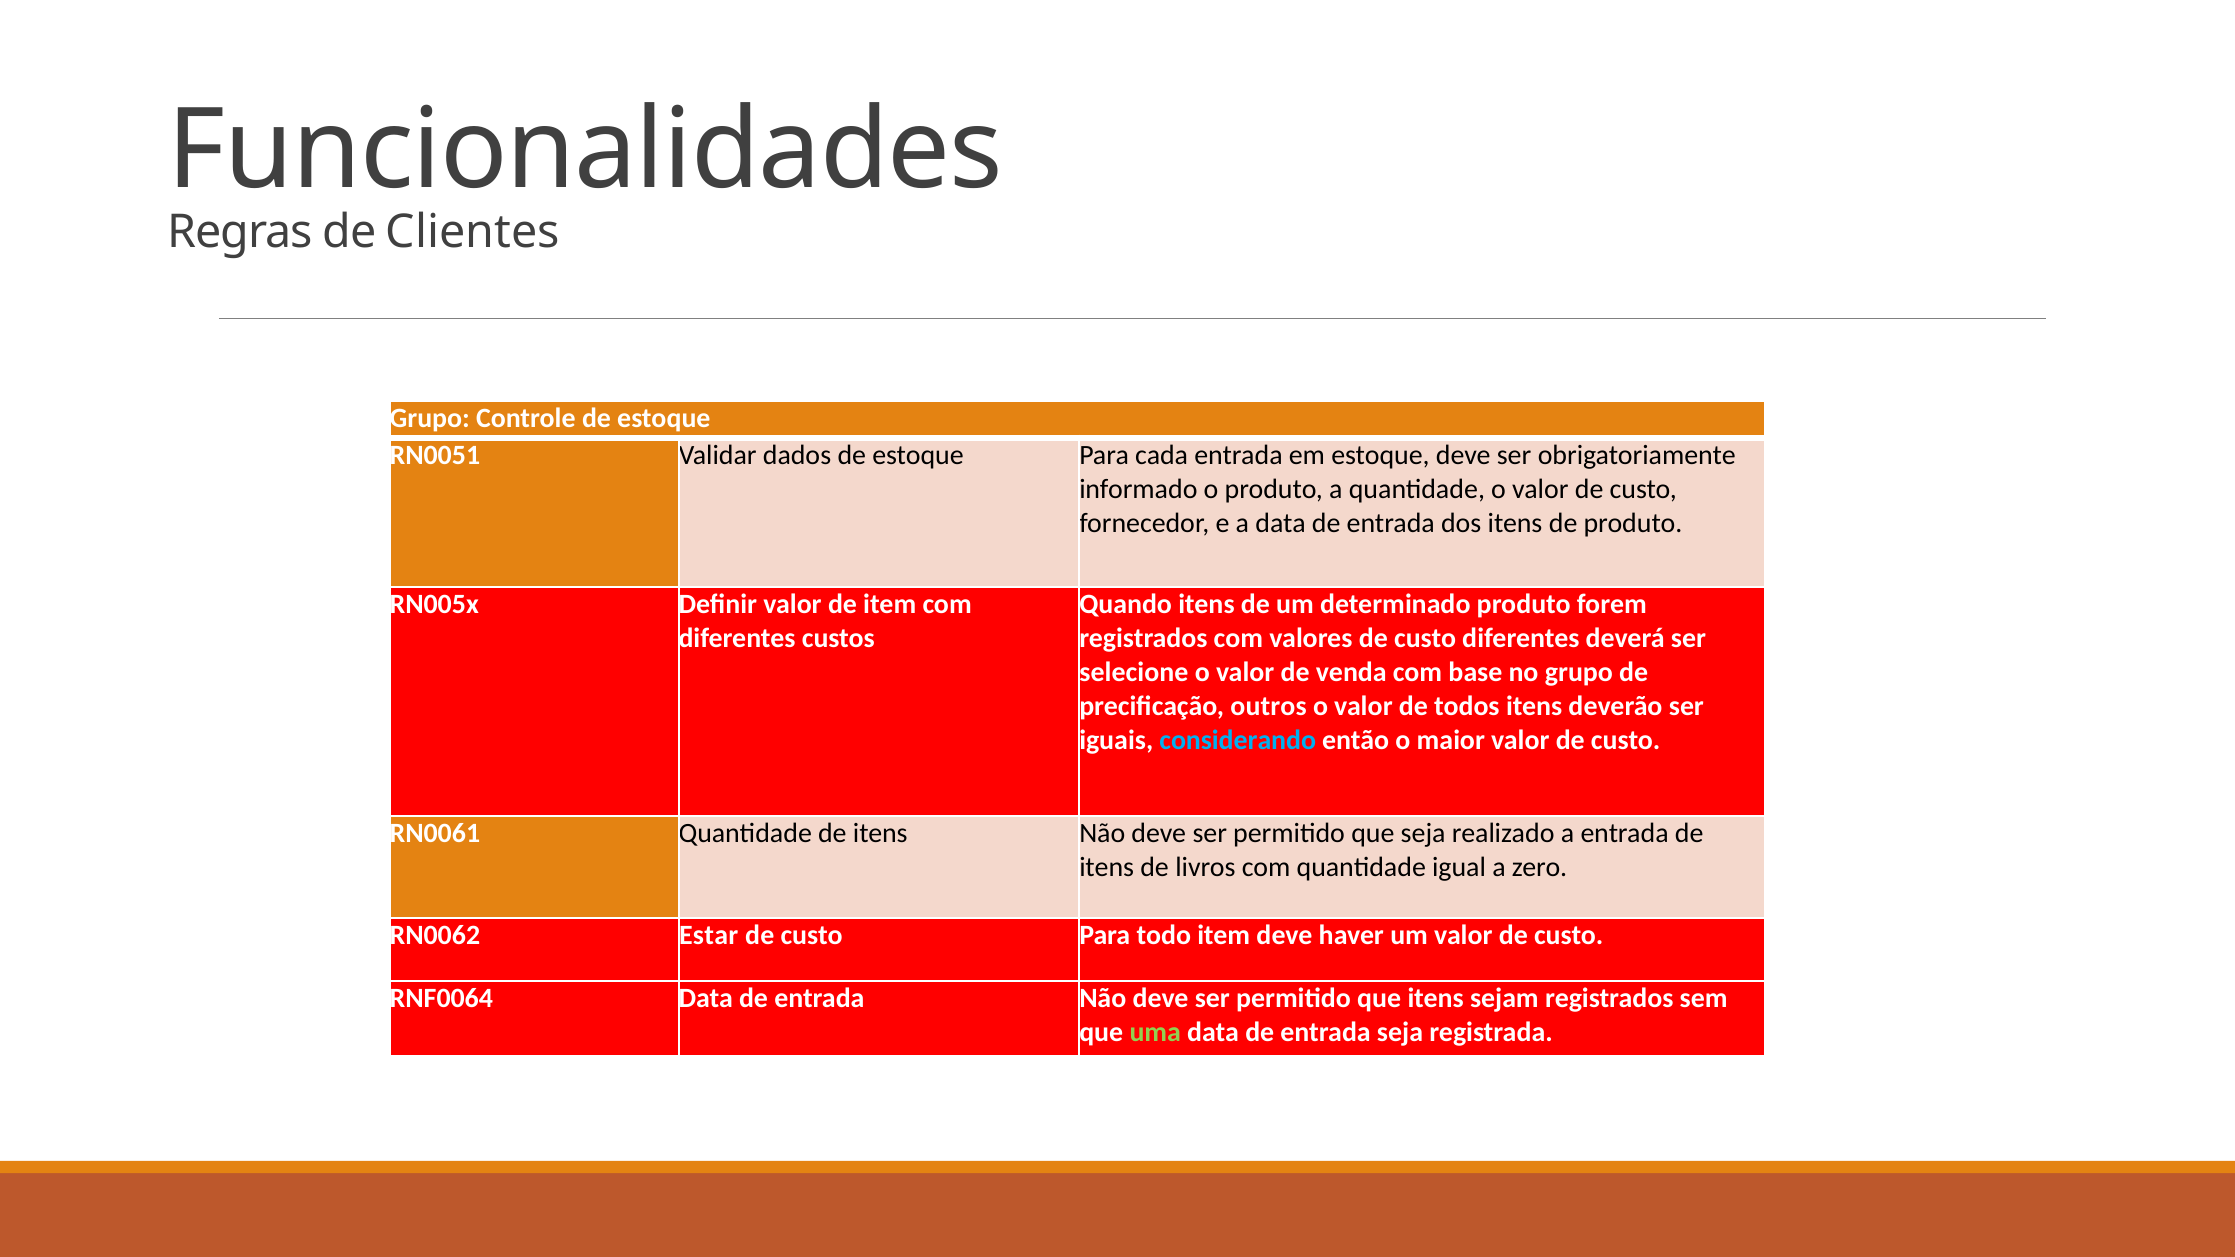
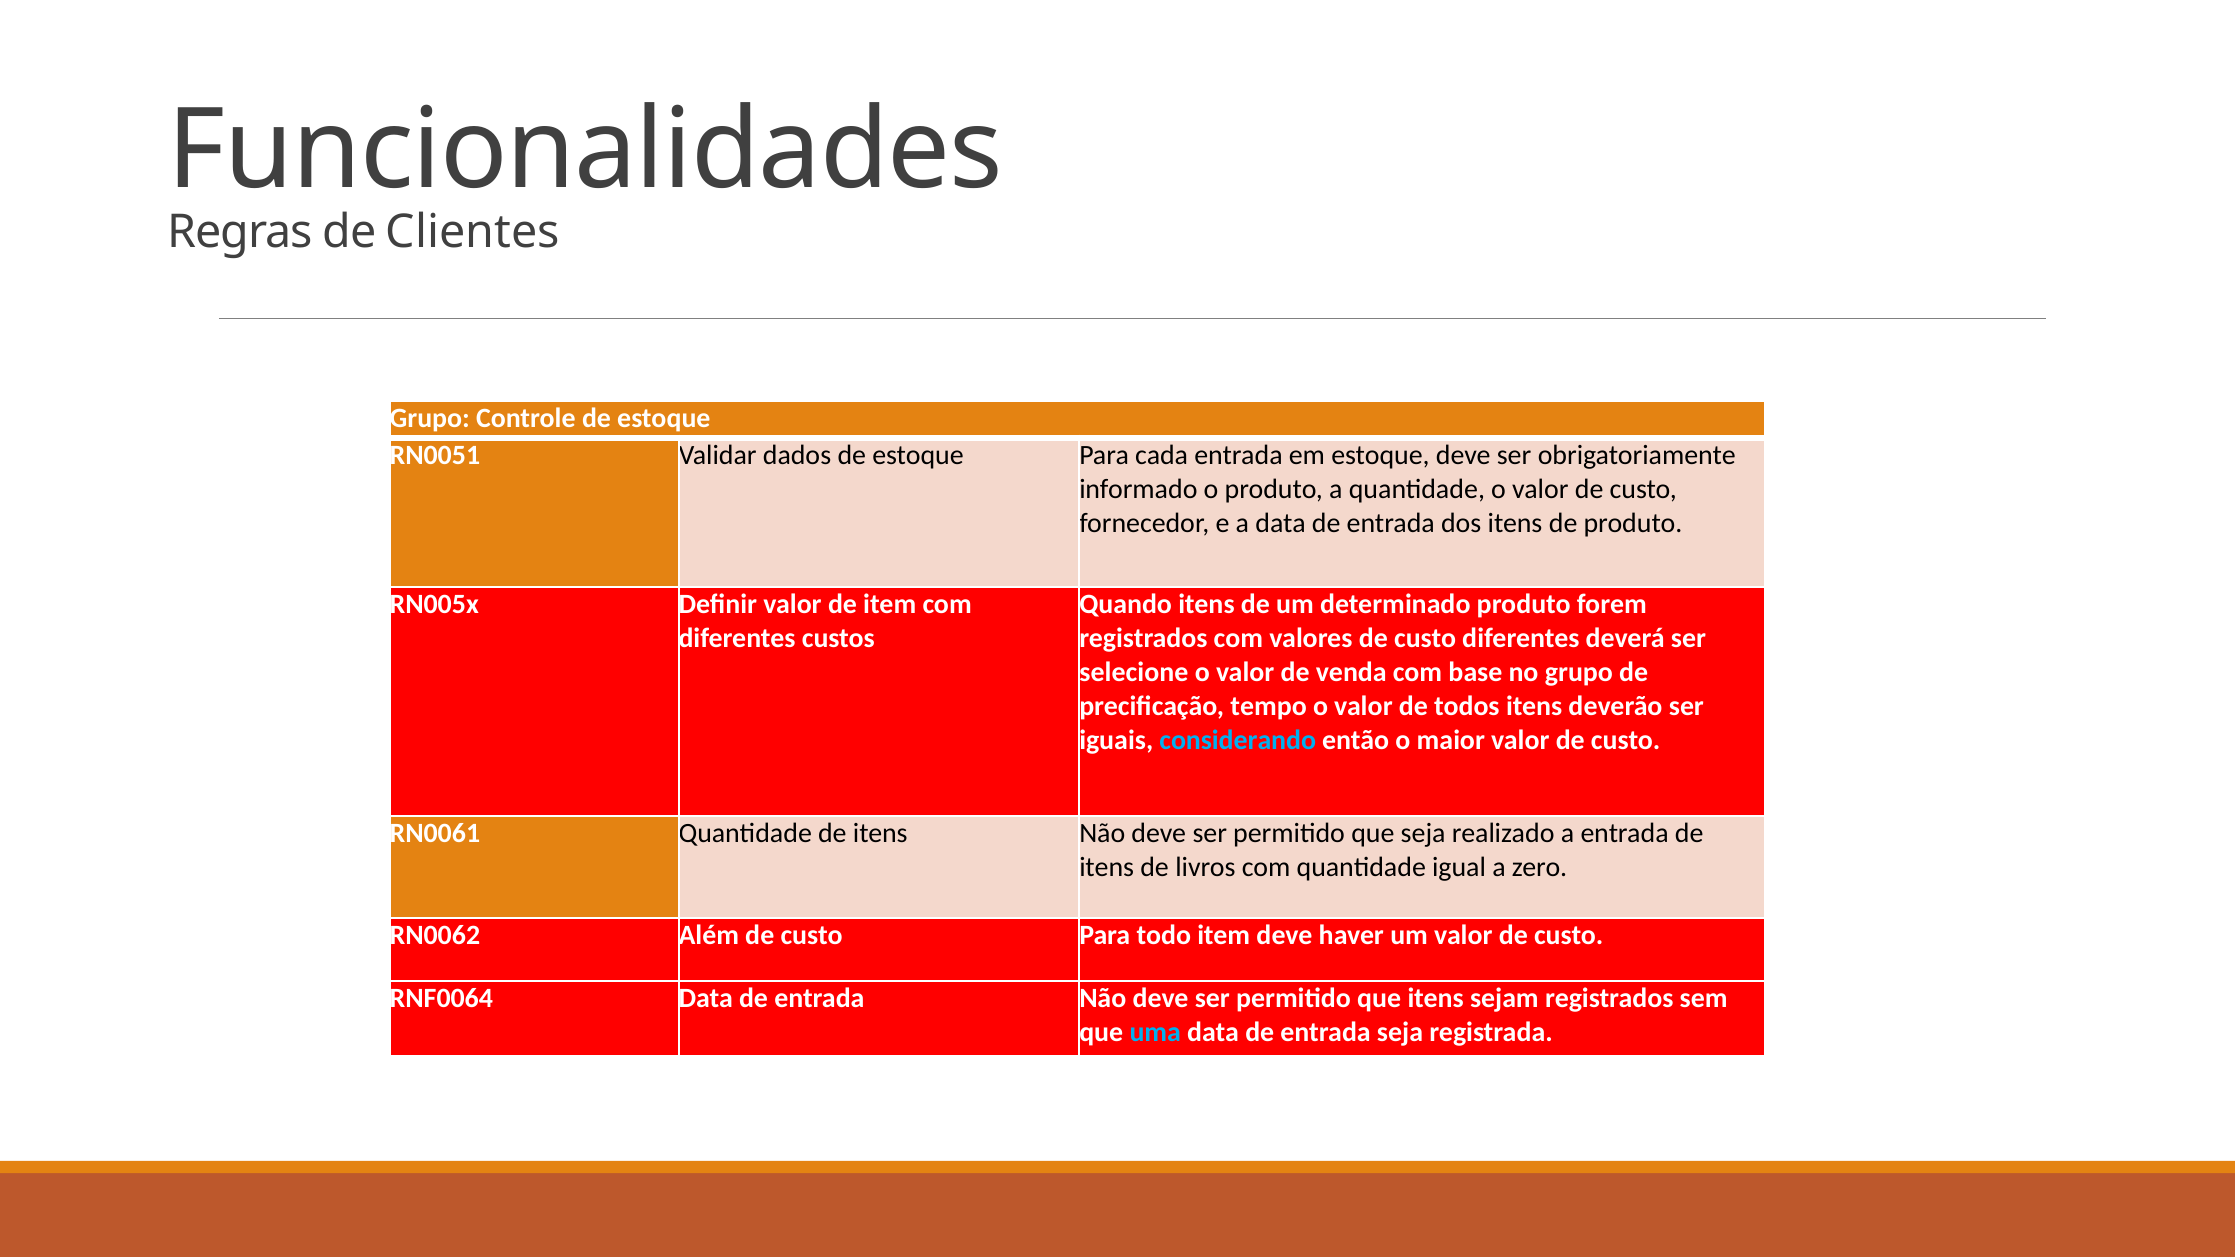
outros: outros -> tempo (1269, 706)
Estar: Estar -> Além (709, 936)
uma colour: light green -> light blue (1155, 1033)
